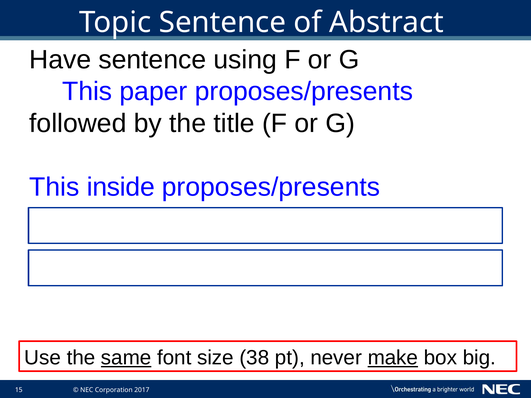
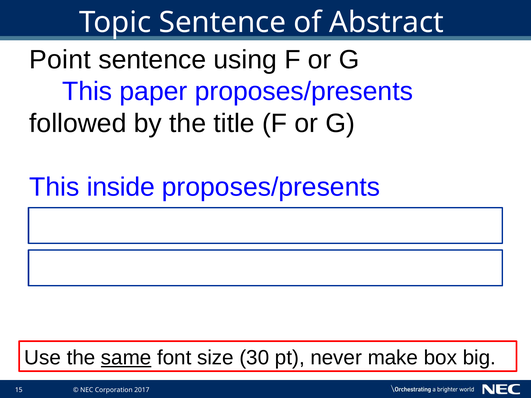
Have: Have -> Point (60, 60)
38: 38 -> 30 (254, 358)
make underline: present -> none (393, 358)
